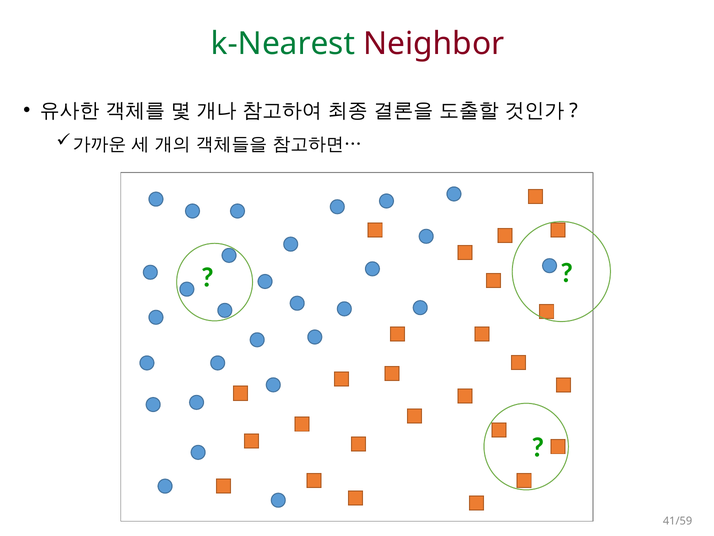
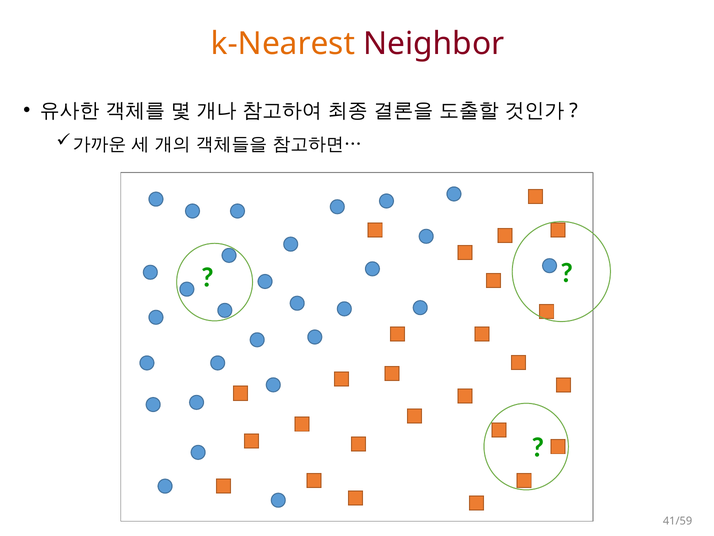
k-Nearest colour: green -> orange (283, 43)
